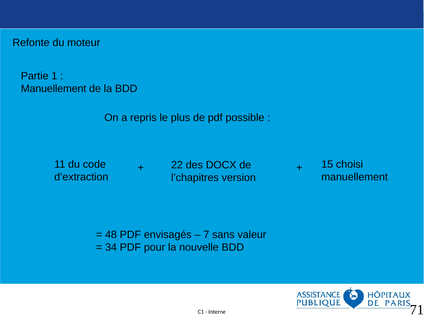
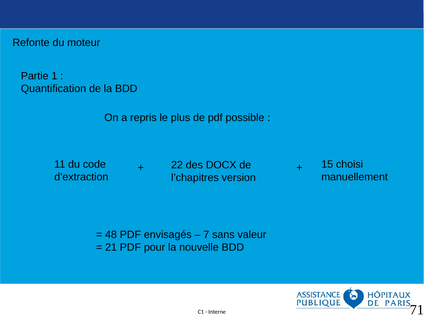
Manuellement: Manuellement -> Quantification (54, 89)
34: 34 -> 21 (111, 247)
